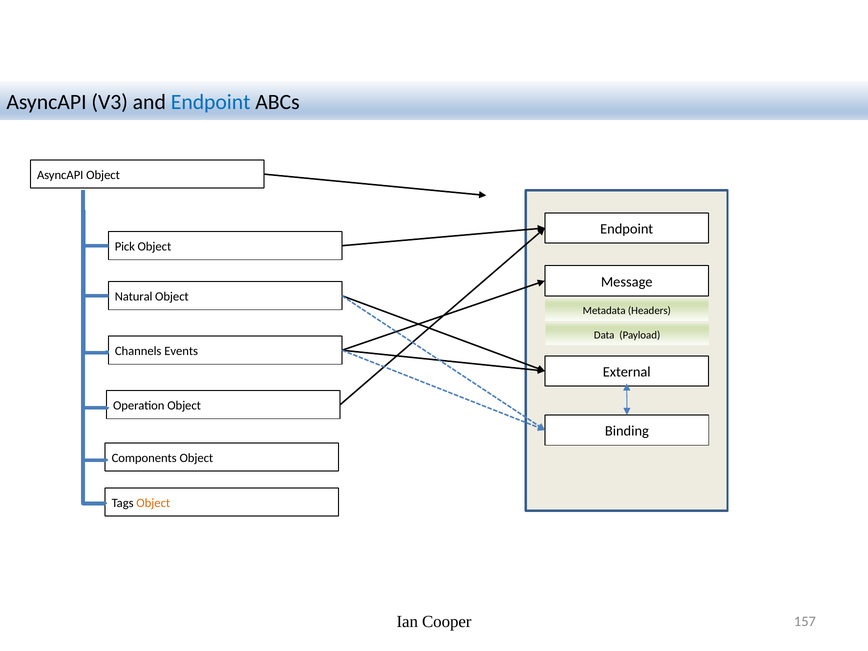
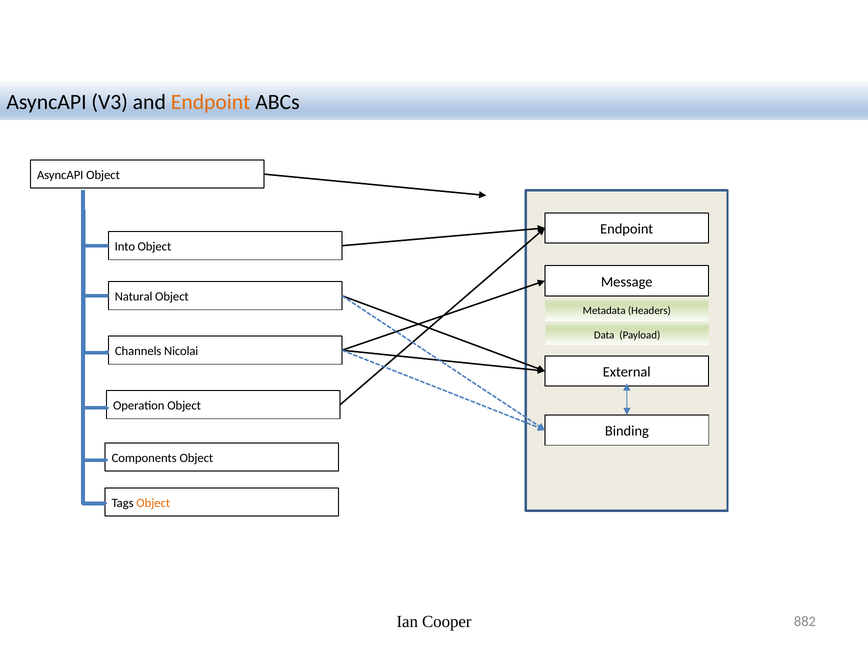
Endpoint colour: blue -> orange (211, 102)
Pick: Pick -> Into (125, 247)
Events: Events -> Nicolai (181, 351)
157: 157 -> 882 (805, 622)
